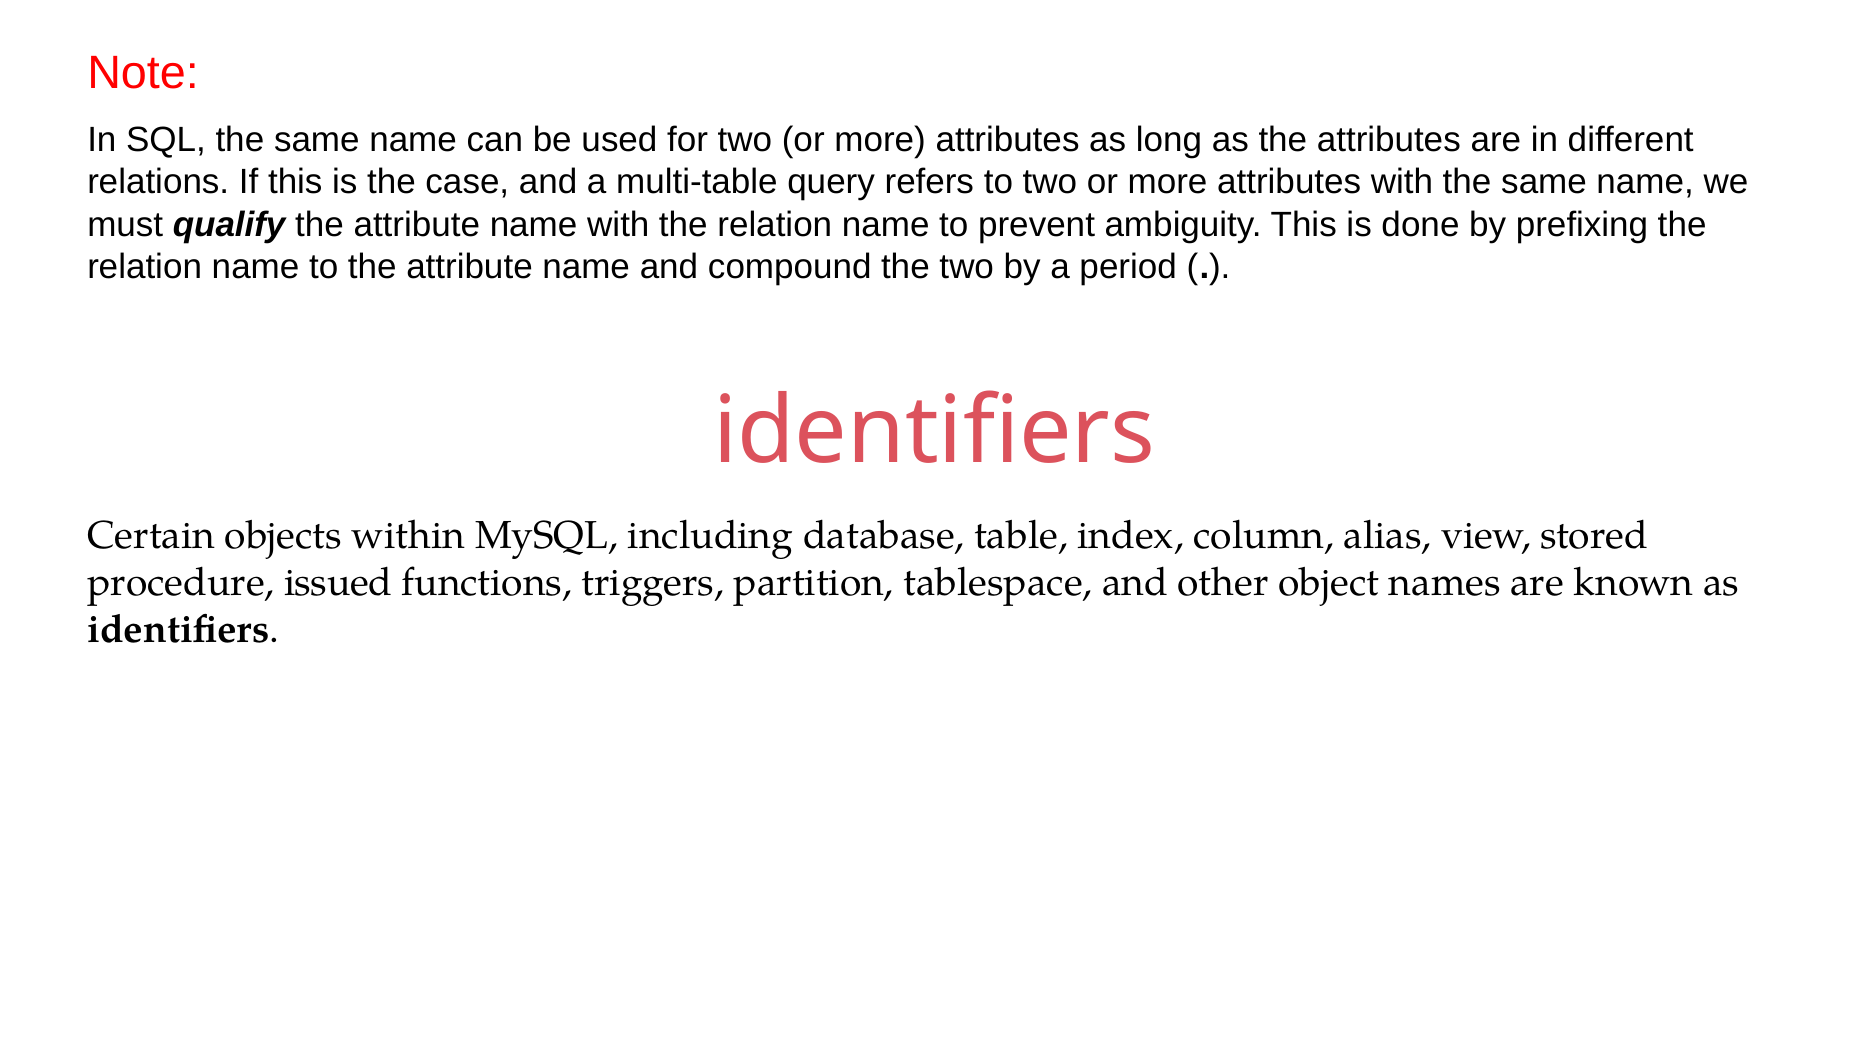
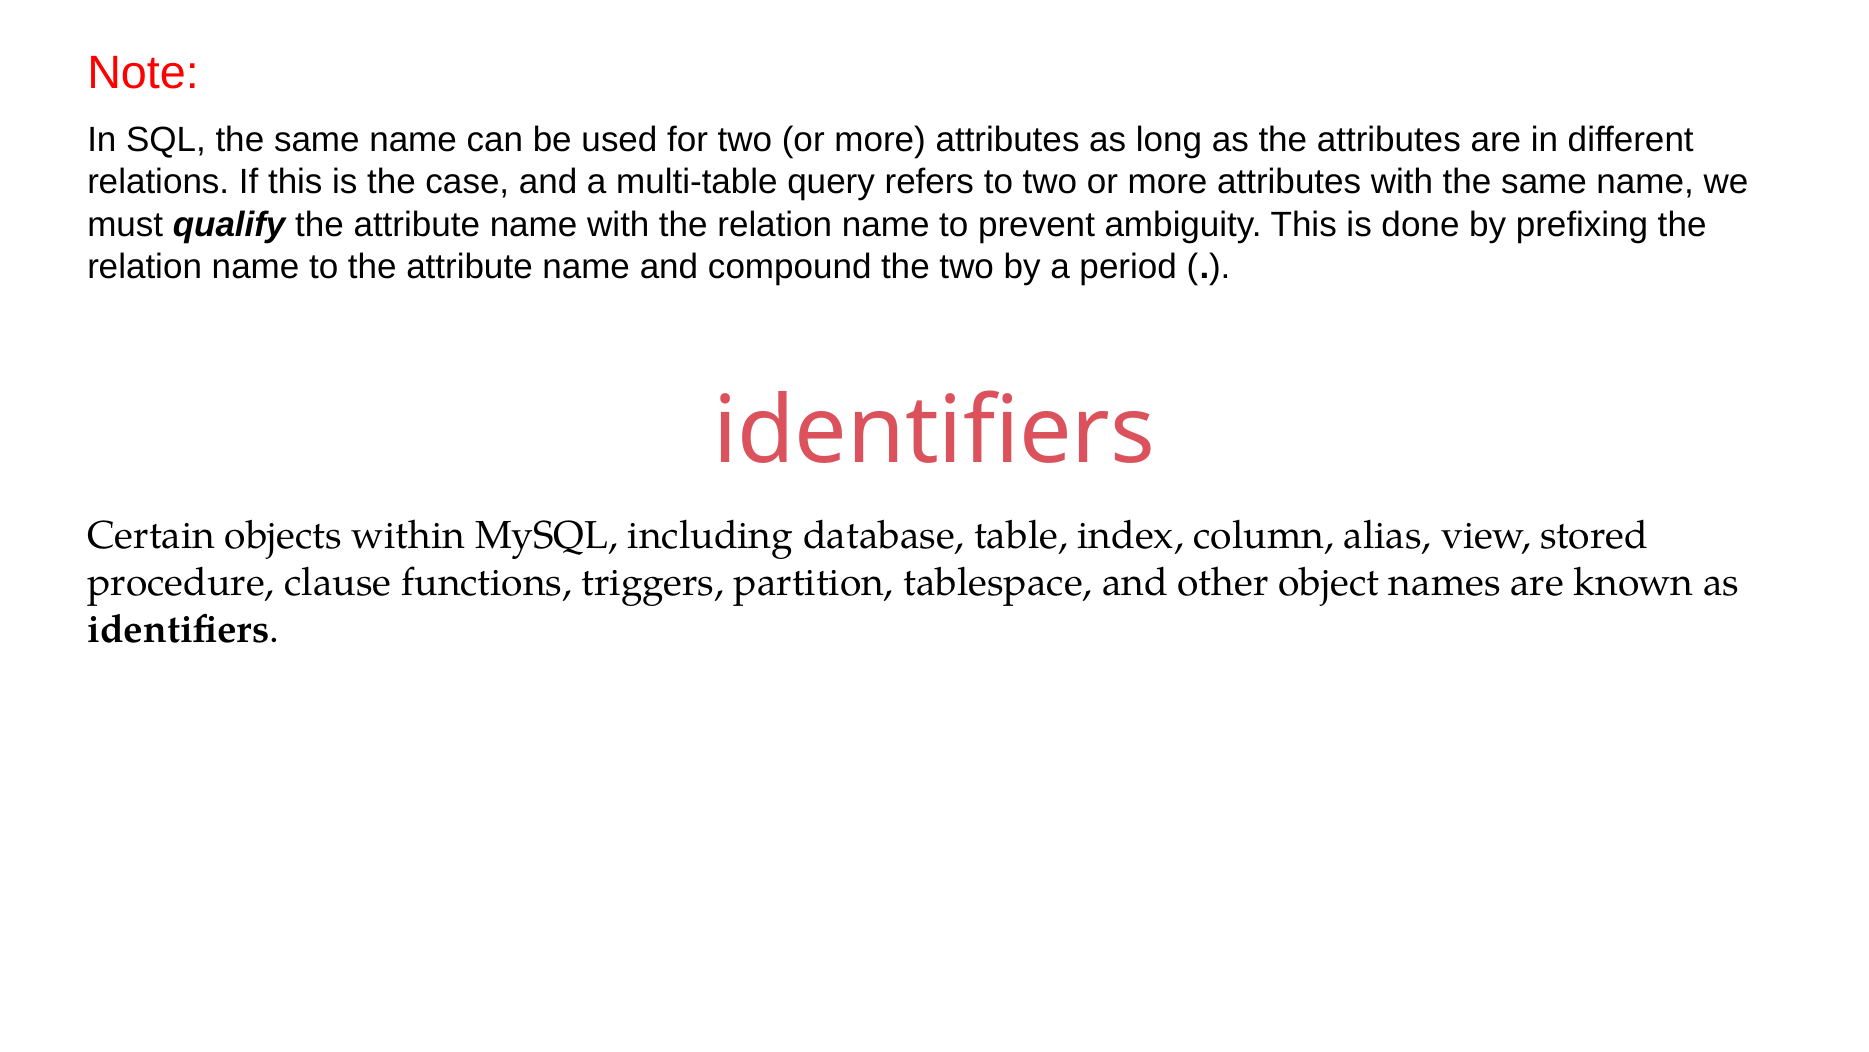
issued: issued -> clause (338, 582)
